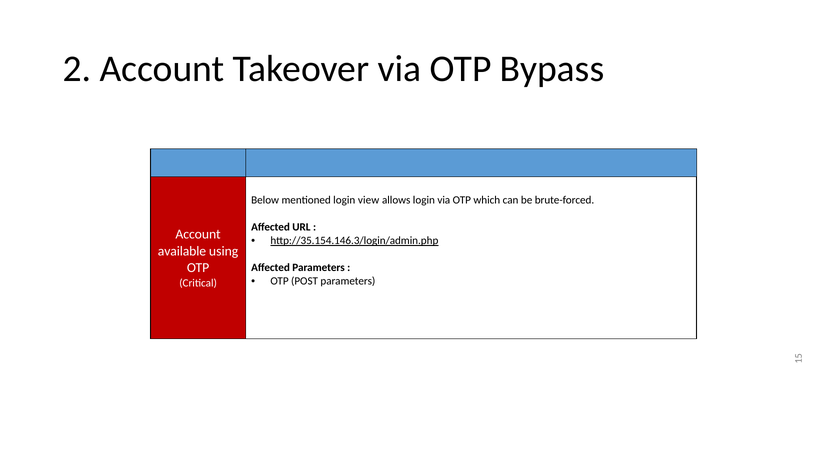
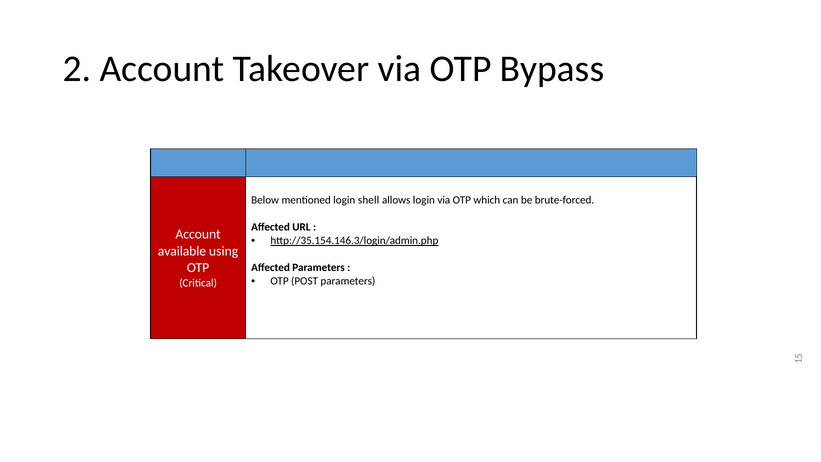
view: view -> shell (369, 200)
